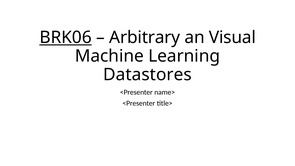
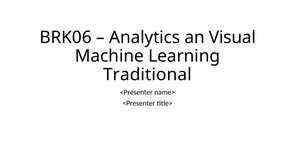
BRK06 underline: present -> none (66, 37)
Arbitrary: Arbitrary -> Analytics (145, 37)
Datastores: Datastores -> Traditional (147, 75)
